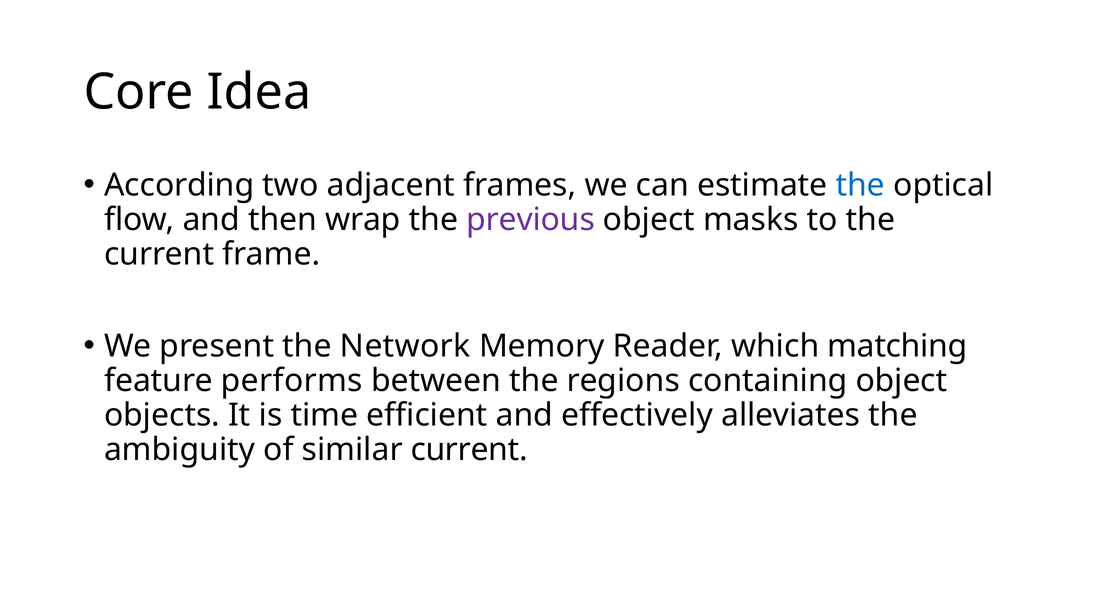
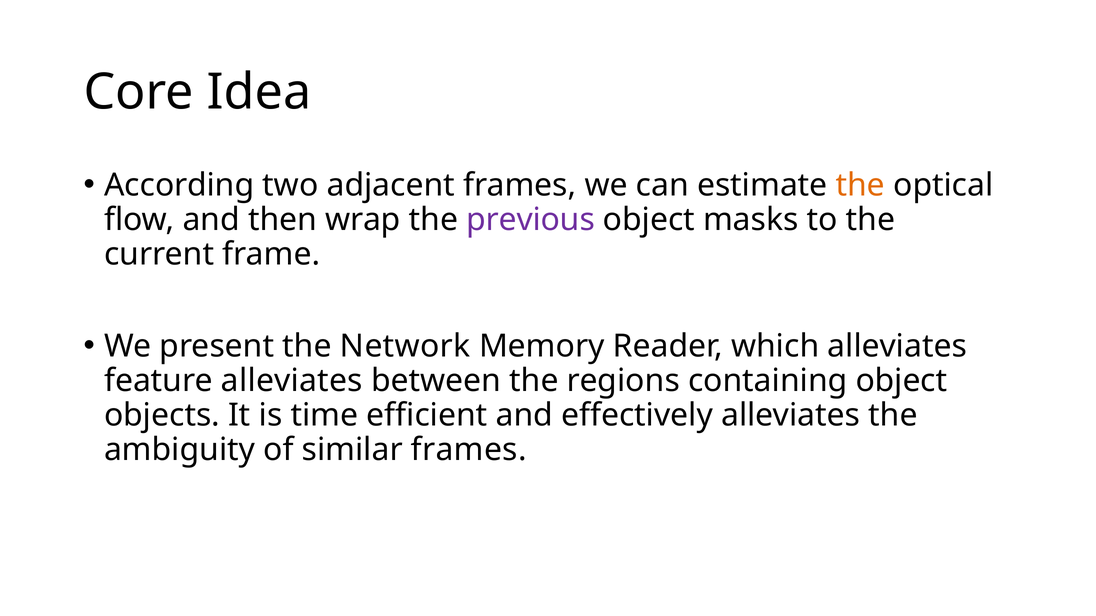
the colour: blue -> orange (860, 185)
which matching: matching -> alleviates (897, 346)
feature performs: performs -> alleviates (292, 381)
similar current: current -> frames (469, 450)
